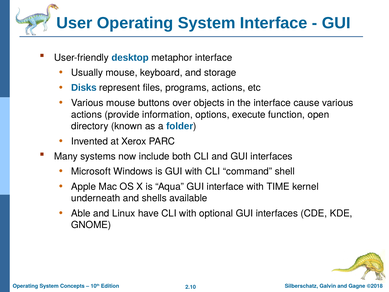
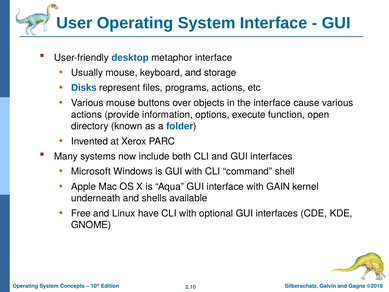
TIME: TIME -> GAIN (278, 186)
Able: Able -> Free (81, 213)
